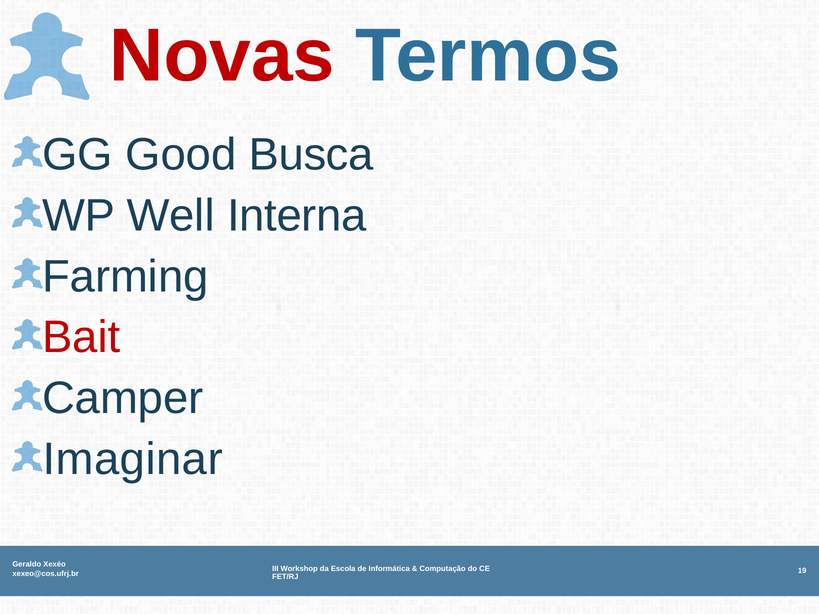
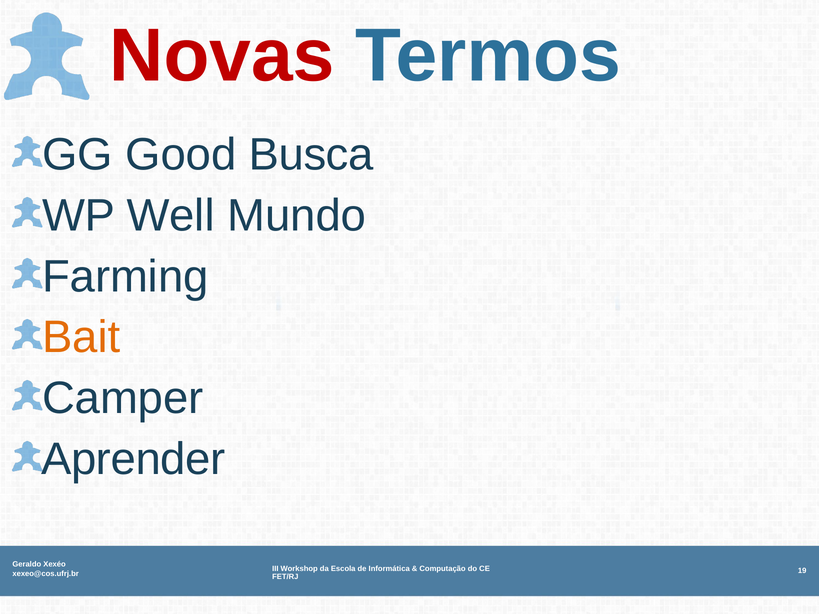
Interna: Interna -> Mundo (297, 216)
Bait colour: red -> orange (81, 338)
Imaginar: Imaginar -> Aprender (133, 460)
